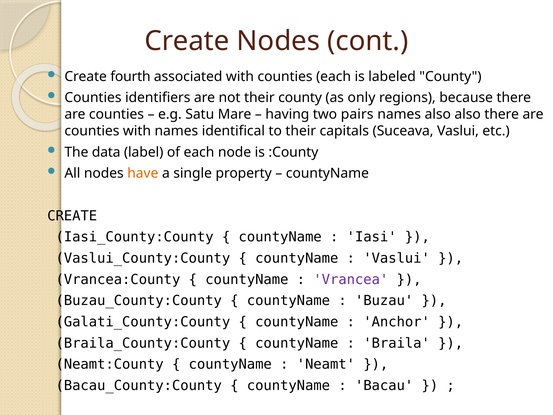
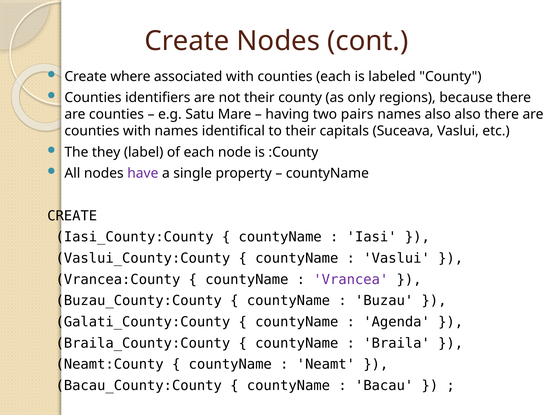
fourth: fourth -> where (130, 76)
data: data -> they (106, 152)
have colour: orange -> purple (143, 173)
Anchor: Anchor -> Agenda (397, 322)
